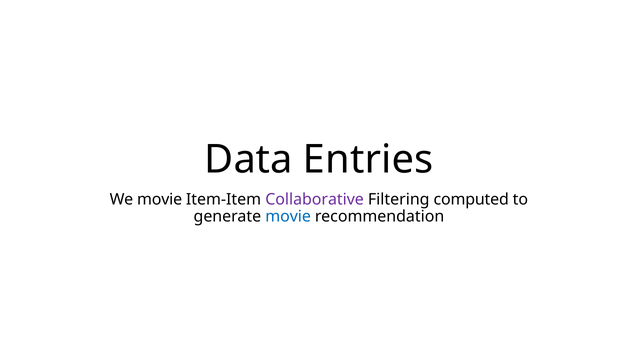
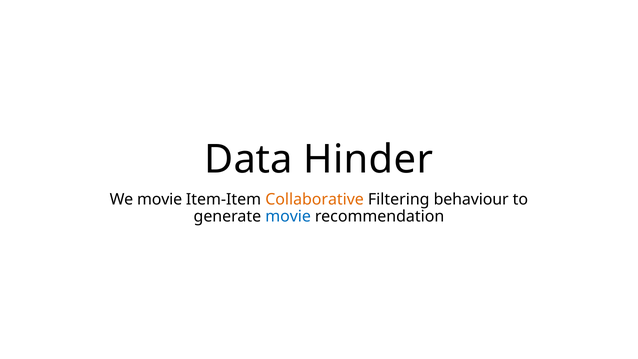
Entries: Entries -> Hinder (368, 159)
Collaborative colour: purple -> orange (315, 199)
computed: computed -> behaviour (471, 199)
